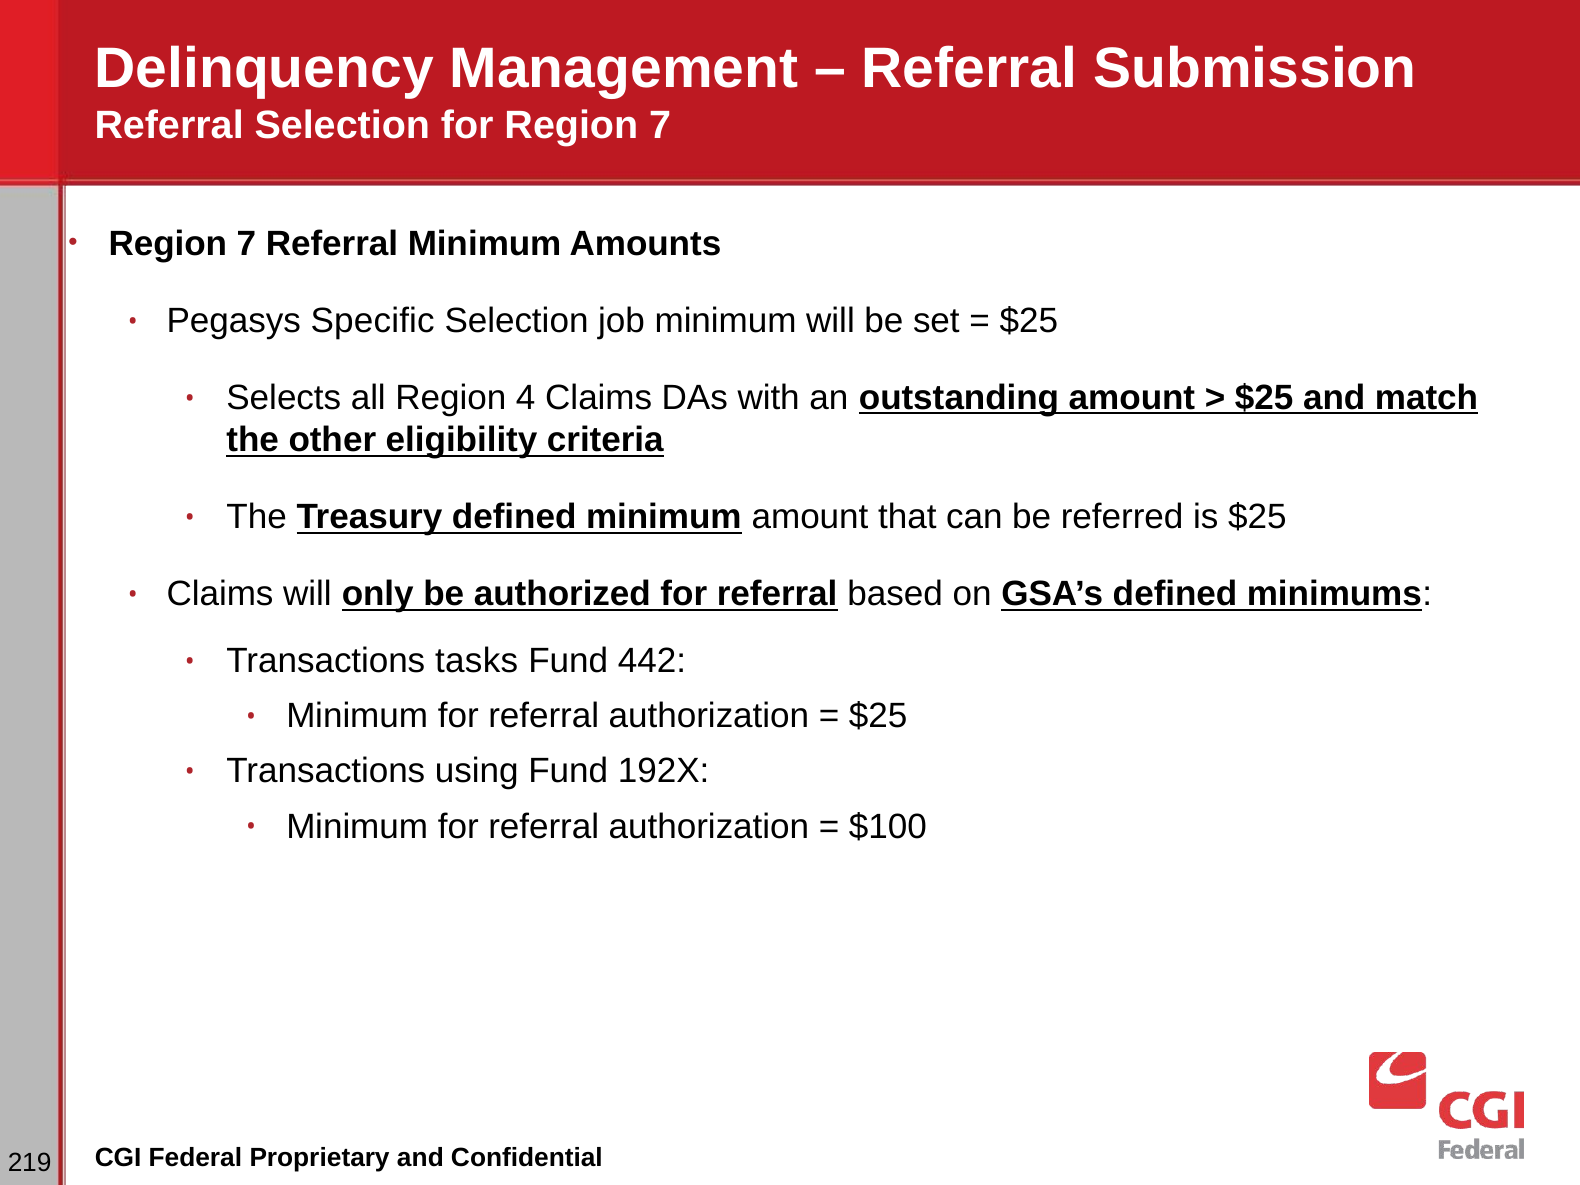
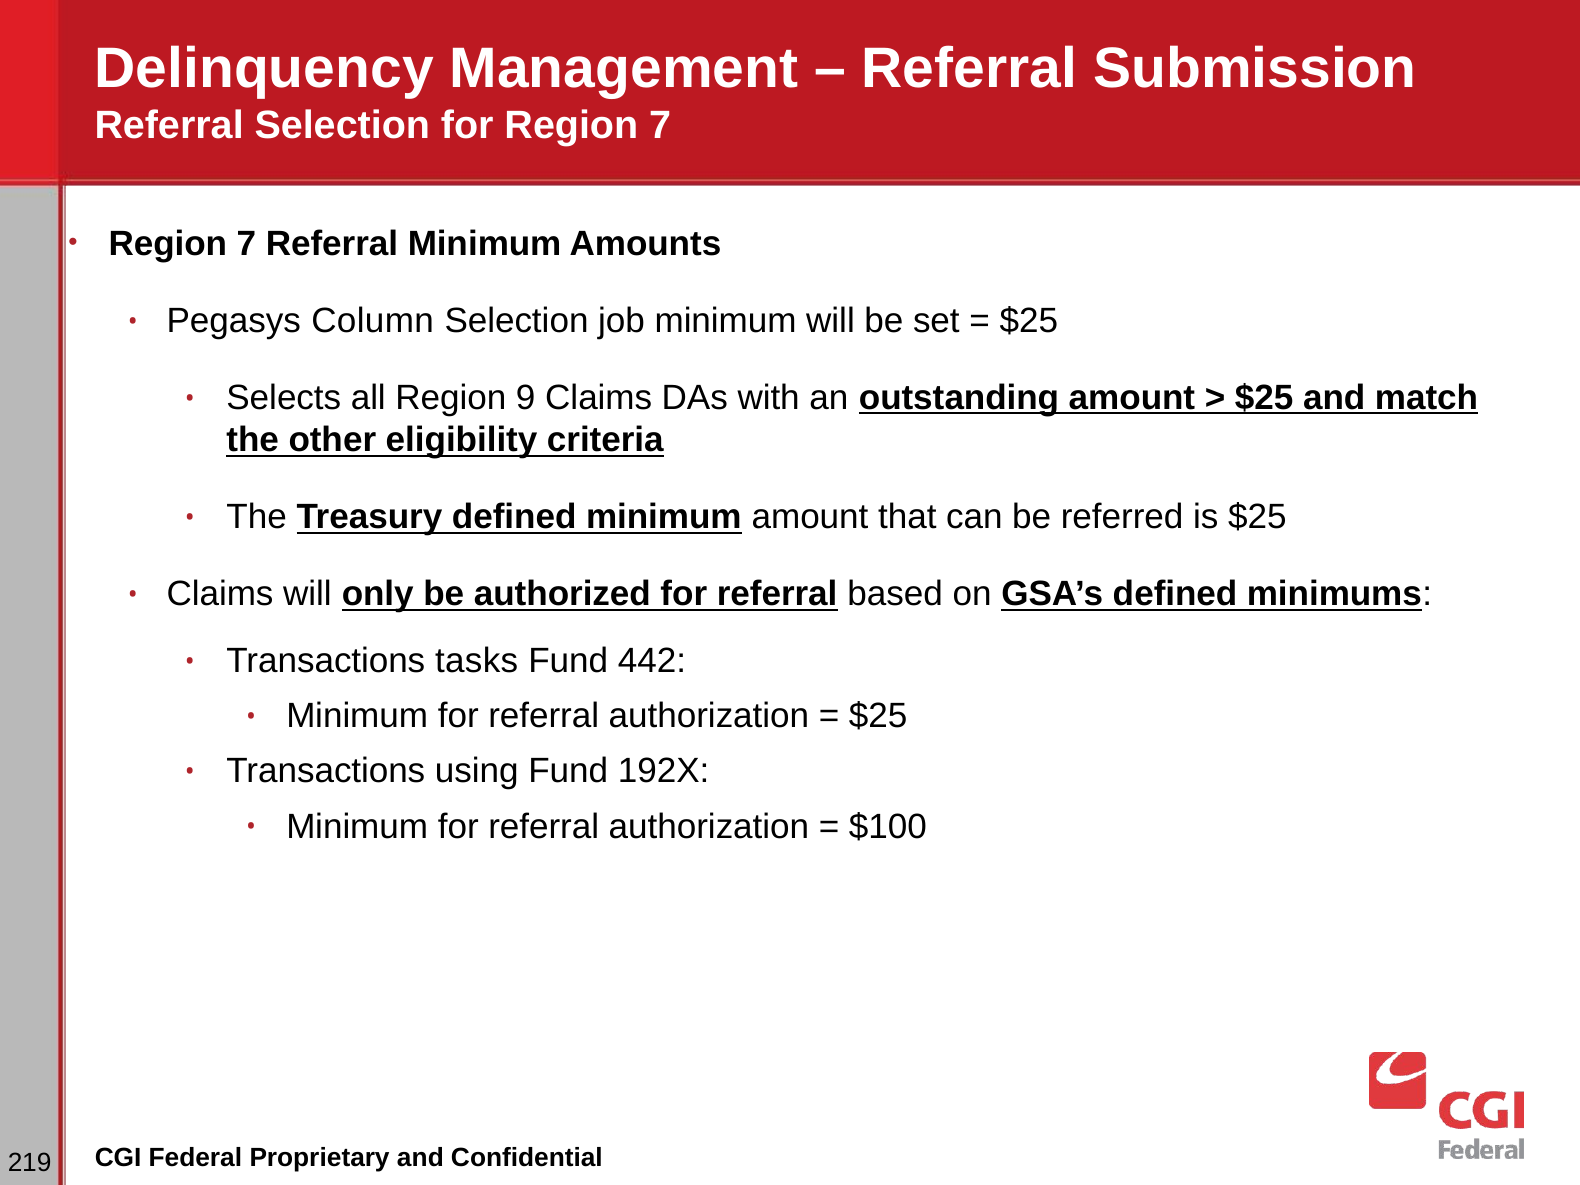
Specific: Specific -> Column (373, 321)
4: 4 -> 9 (526, 398)
